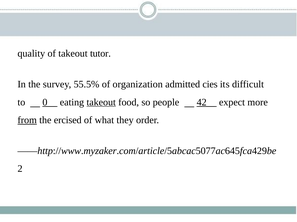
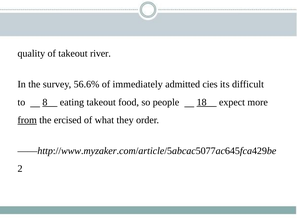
tutor: tutor -> river (100, 54)
55.5%: 55.5% -> 56.6% (87, 84)
organization: organization -> immediately (138, 84)
0: 0 -> 8 (45, 102)
takeout underline: present -> none (101, 102)
42: 42 -> 18 (202, 102)
